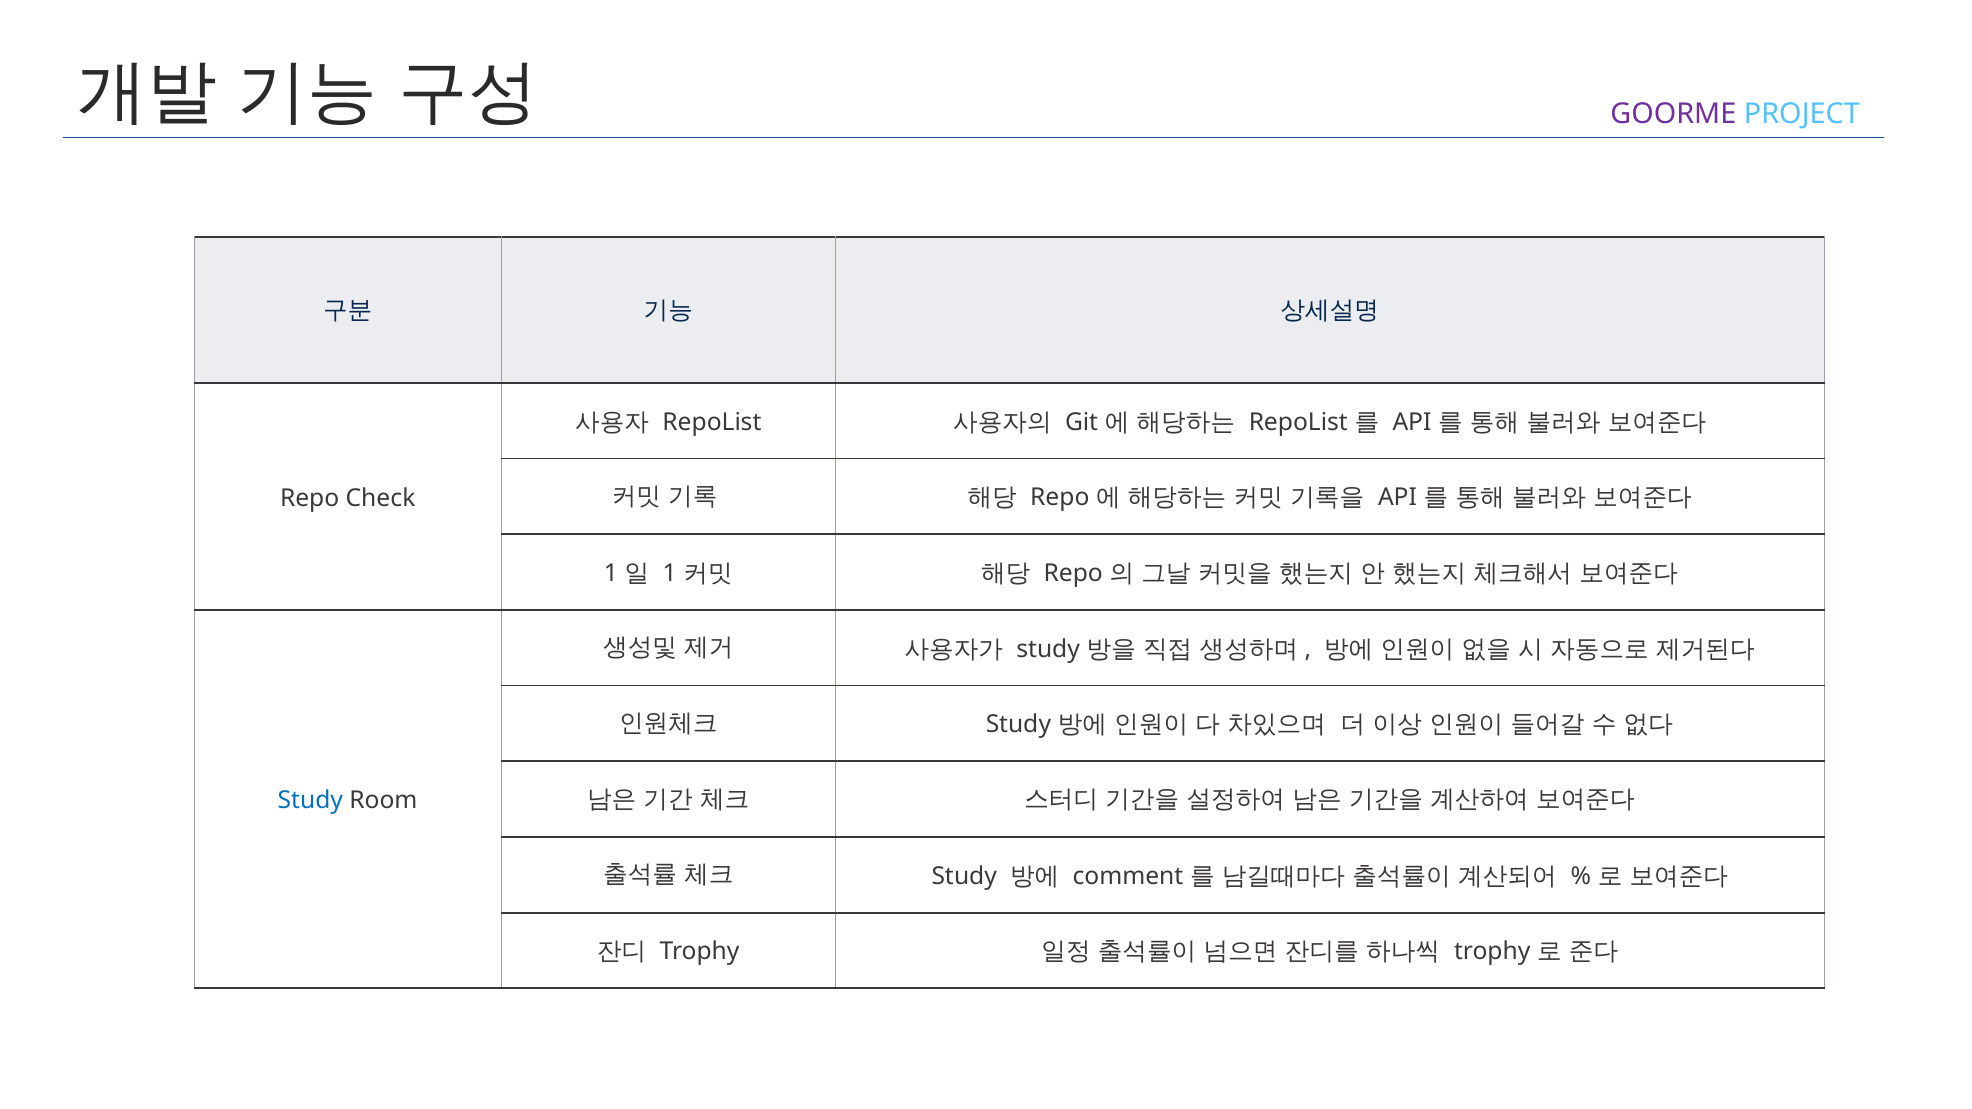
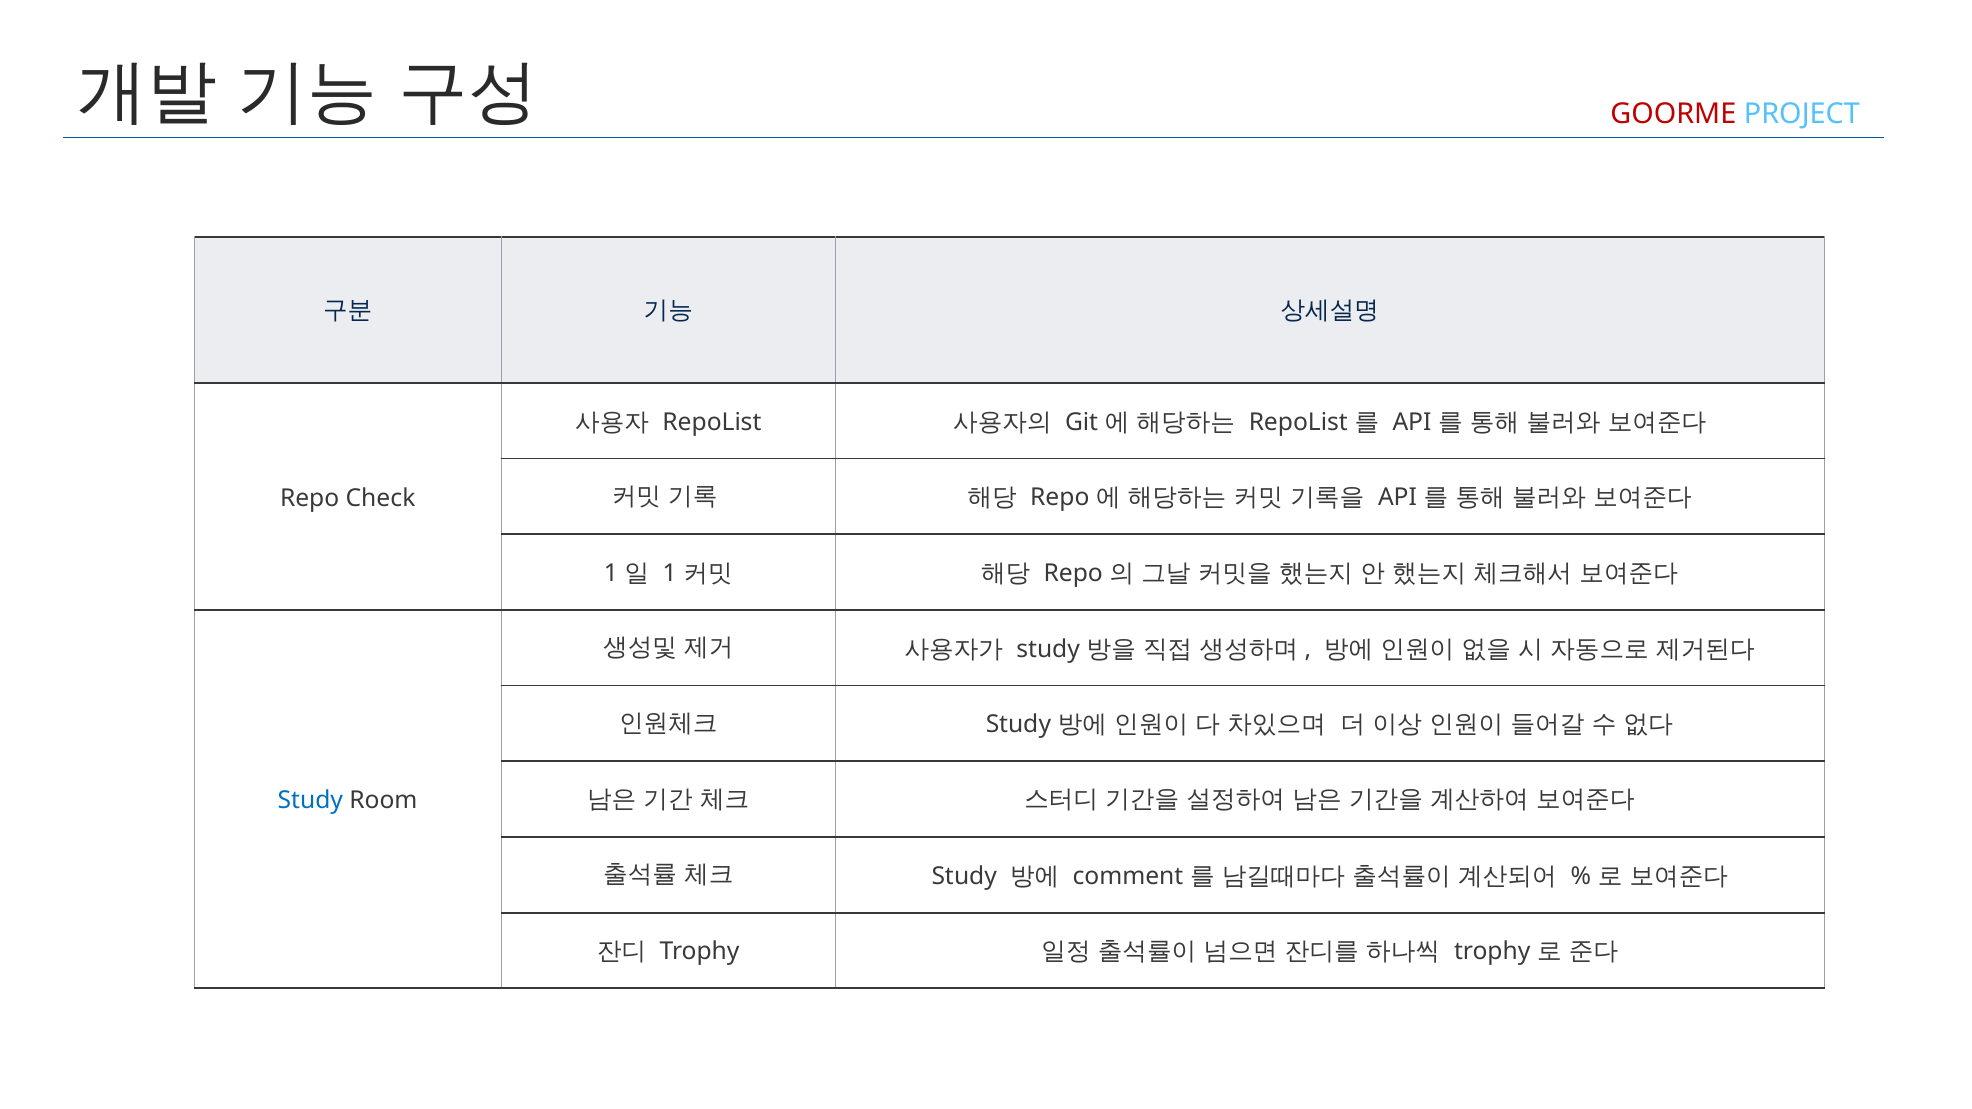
GOORME colour: purple -> red (1673, 114)
